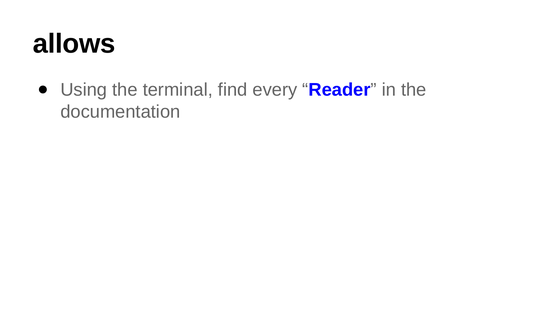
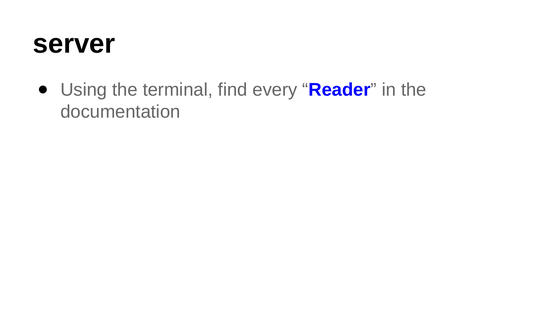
allows: allows -> server (74, 44)
